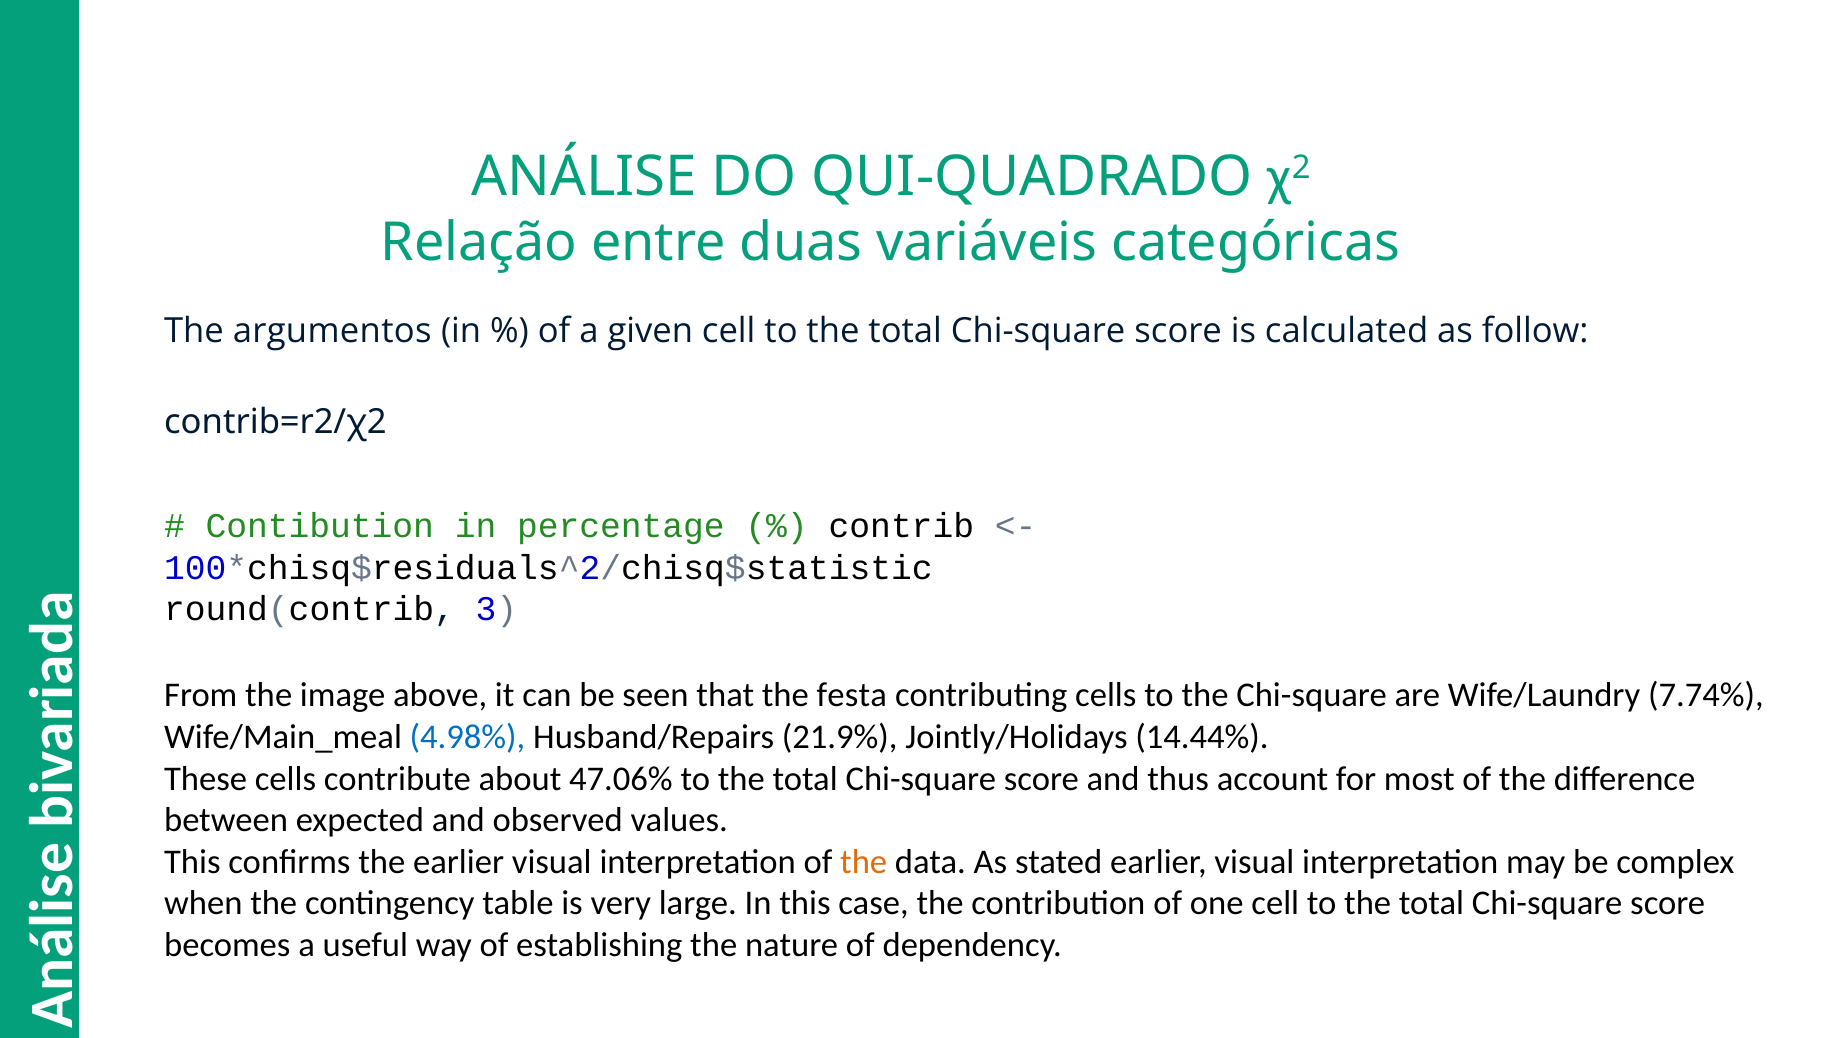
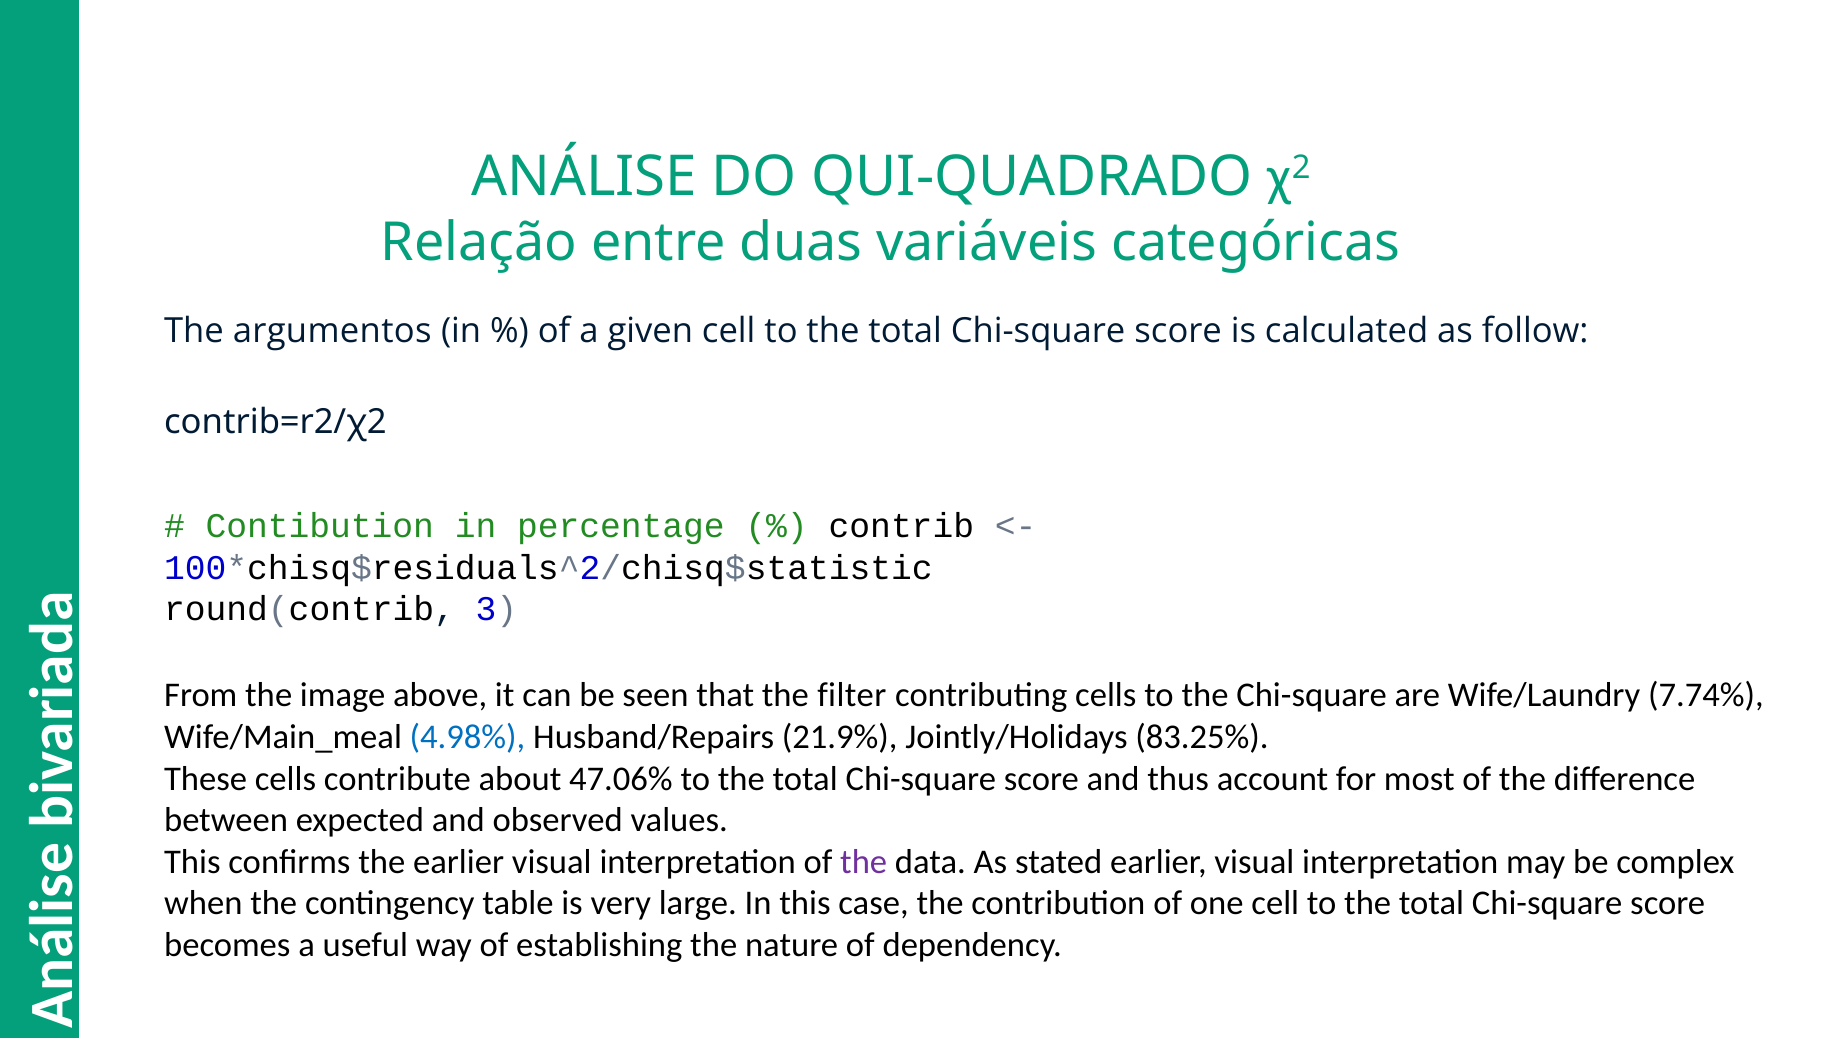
festa: festa -> filter (852, 696)
14.44%: 14.44% -> 83.25% (1202, 737)
the colour: orange -> purple (864, 862)
